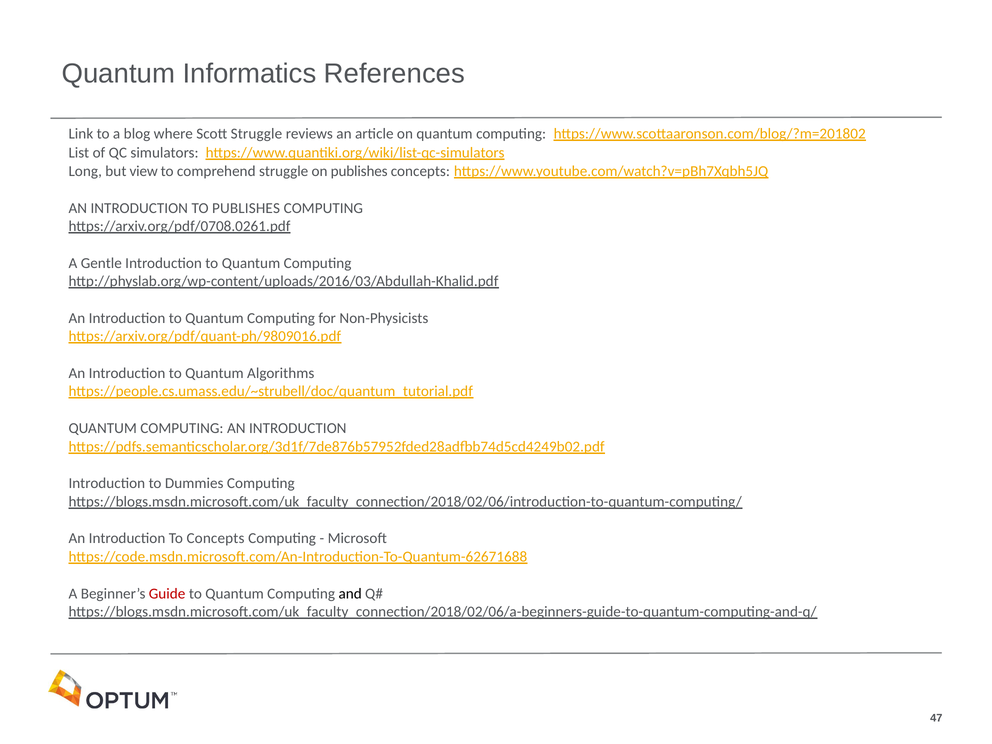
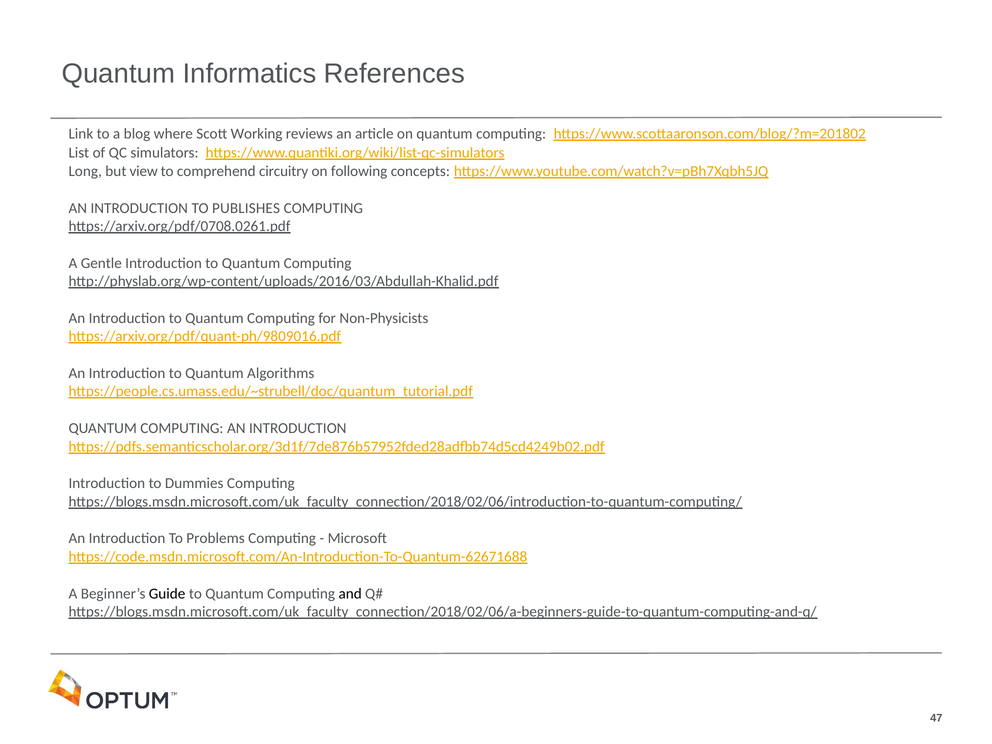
Scott Struggle: Struggle -> Working (257, 134)
comprehend struggle: struggle -> circuitry (284, 171)
on publishes: publishes -> following (359, 171)
To Concepts: Concepts -> Problems (216, 538)
Guide colour: red -> black (167, 594)
